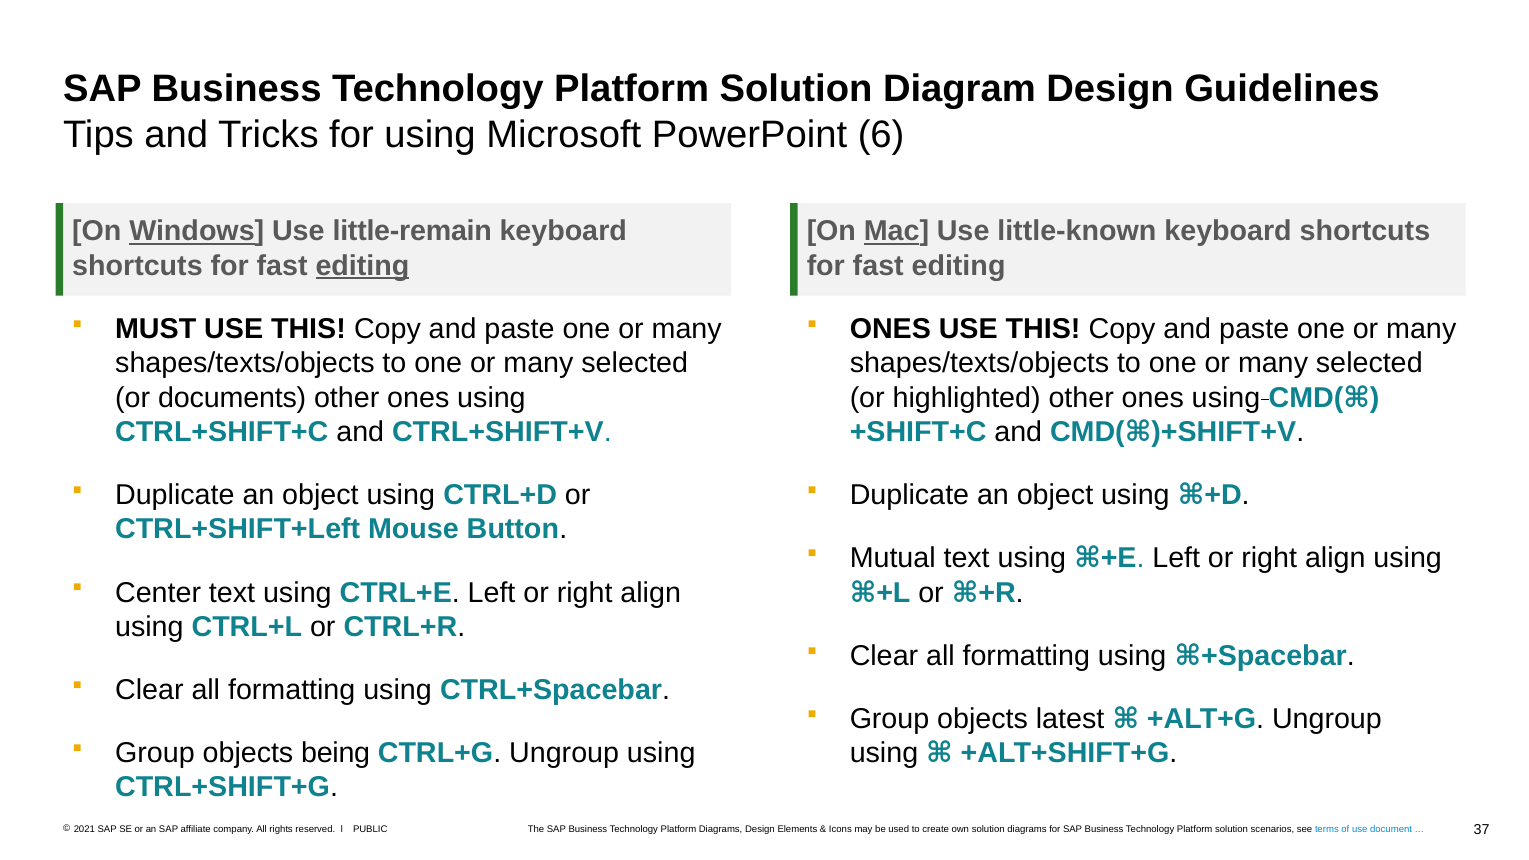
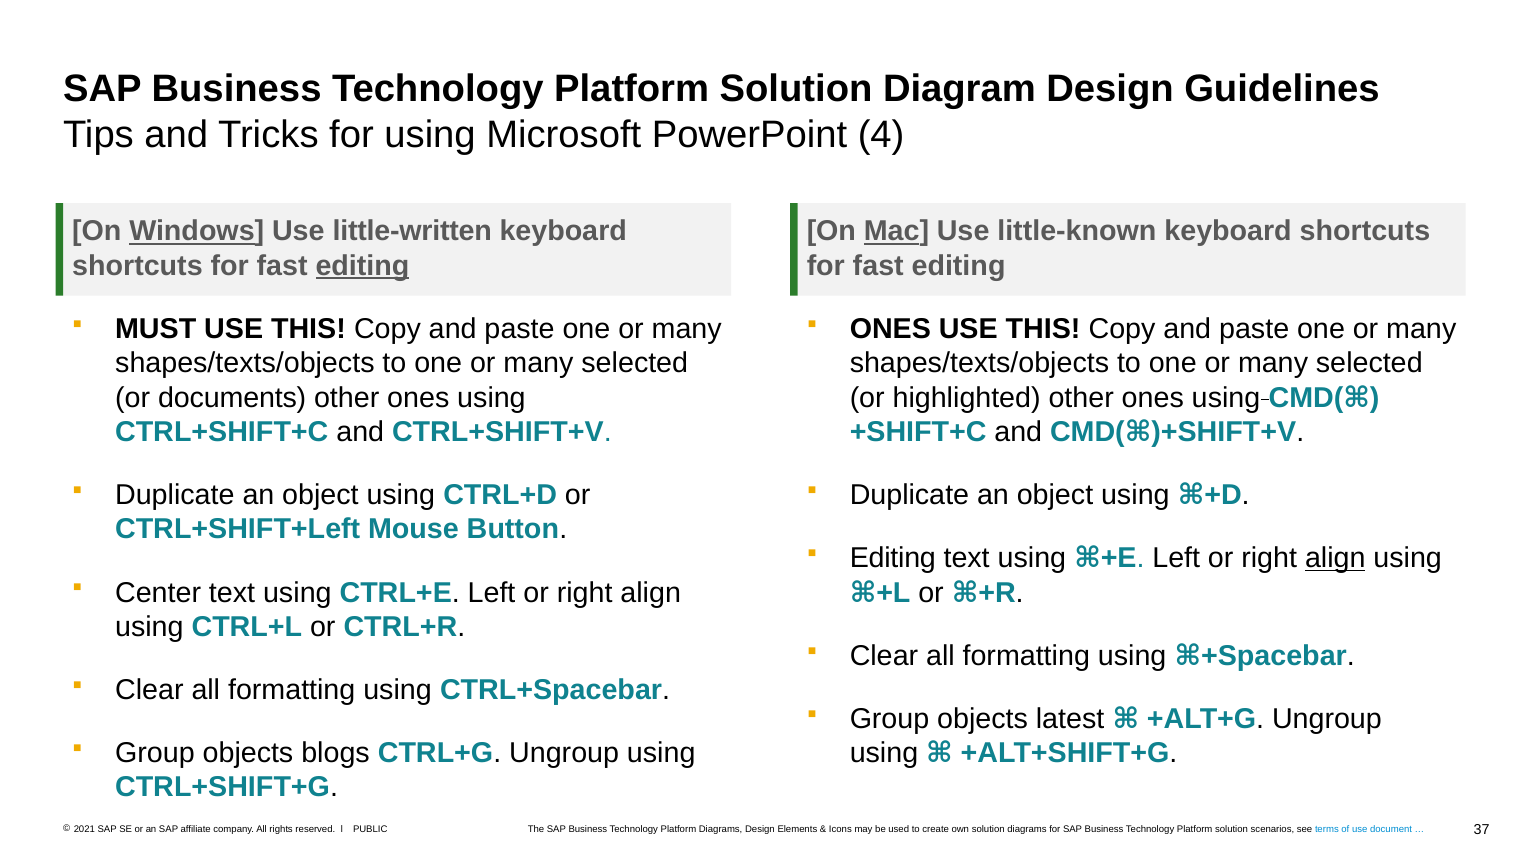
6: 6 -> 4 (881, 135)
little-remain: little-remain -> little-written (412, 231)
Mutual: Mutual -> Editing (893, 558)
align underline: none -> present (1335, 558)
being: being -> blogs (336, 753)
